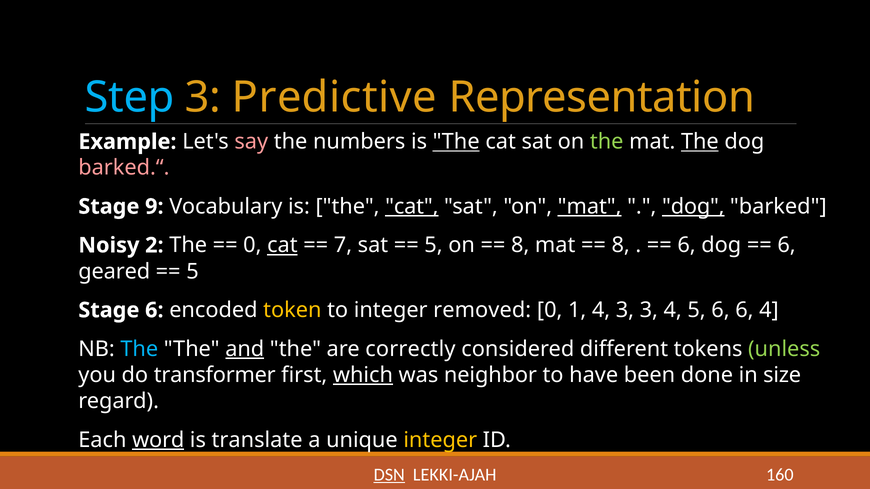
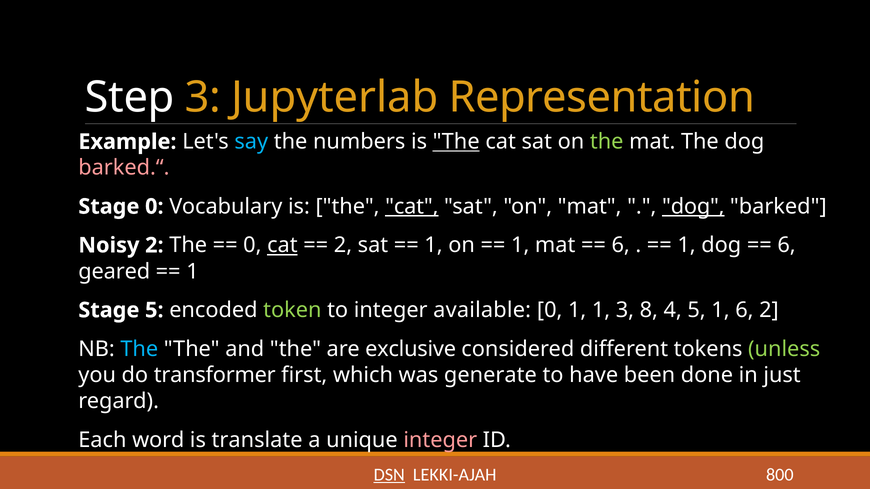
Step colour: light blue -> white (130, 97)
Predictive: Predictive -> Jupyterlab (335, 97)
say colour: pink -> light blue (251, 142)
The underline: present -> none (700, 142)
Stage 9: 9 -> 0 (154, 207)
mat underline: present -> none (590, 207)
7: 7 -> 2 (343, 245)
5: 5 -> 1 (434, 245)
8: 8 -> 1 (520, 245)
8: 8 -> 6 (621, 245)
6: 6 -> 1 (687, 245)
5: 5 -> 1 (192, 272)
Stage 6: 6 -> 5 (154, 310)
token colour: yellow -> light green (292, 310)
removed: removed -> available (482, 310)
1 4: 4 -> 1 (601, 310)
3 3: 3 -> 8 (649, 310)
5 6: 6 -> 1 (720, 310)
6 4: 4 -> 2 (769, 310)
and underline: present -> none (245, 349)
correctly: correctly -> exclusive (411, 349)
which underline: present -> none (363, 375)
neighbor: neighbor -> generate (490, 375)
size: size -> just (782, 375)
word underline: present -> none (158, 440)
integer colour: yellow -> pink (440, 440)
160: 160 -> 800 (780, 475)
